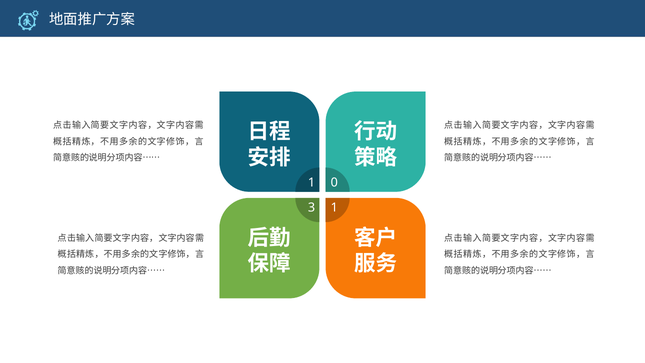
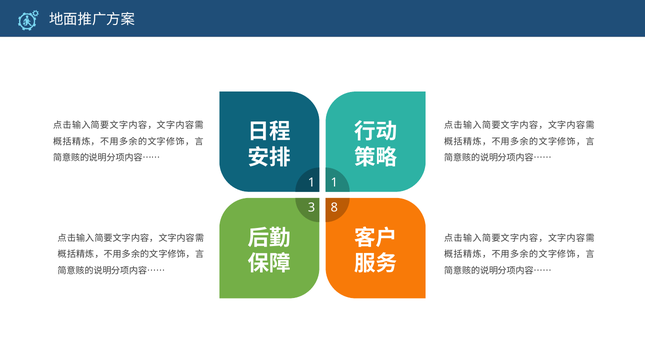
1 0: 0 -> 1 (334, 182)
3 1: 1 -> 8 (334, 207)
